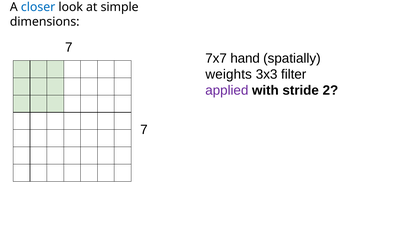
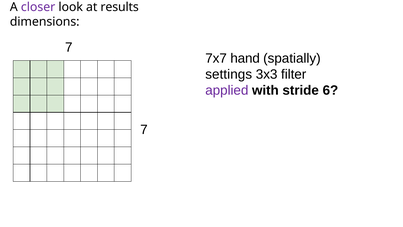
closer colour: blue -> purple (38, 7)
simple: simple -> results (120, 7)
weights: weights -> settings (229, 74)
2: 2 -> 6 (330, 90)
